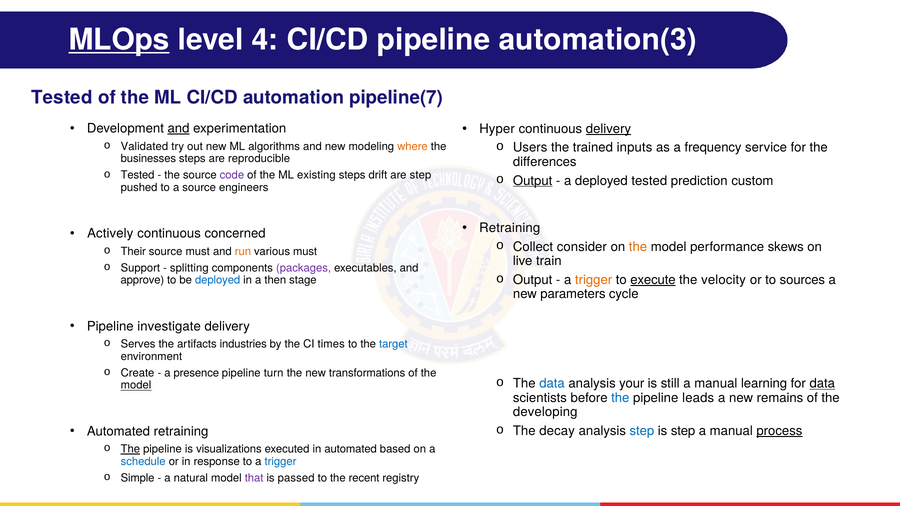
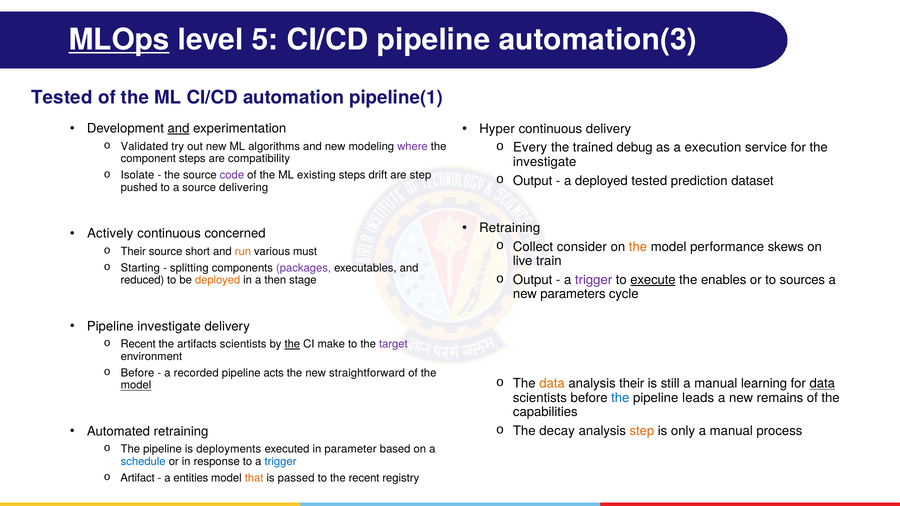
4: 4 -> 5 (265, 40)
pipeline(7: pipeline(7 -> pipeline(1 (396, 98)
delivery underline: present -> none (608, 129)
where colour: orange -> purple (412, 146)
Users: Users -> Every (530, 148)
inputs: inputs -> debug (635, 148)
frequency: frequency -> execution (713, 148)
businesses: businesses -> component (148, 159)
reproducible: reproducible -> compatibility (259, 159)
differences: differences -> investigate (545, 162)
Tested: Tested -> Isolate (137, 175)
Output underline: present -> none (533, 181)
custom: custom -> dataset (752, 181)
engineers: engineers -> delivering (244, 187)
source must: must -> short (198, 251)
Support: Support -> Starting (140, 268)
trigger colour: orange -> purple (594, 280)
velocity: velocity -> enables (724, 280)
approve: approve -> reduced (142, 280)
deployed colour: blue -> orange (218, 280)
Serves: Serves -> Recent (138, 344)
artifacts industries: industries -> scientists (243, 344)
the underline: none -> present (292, 344)
times: times -> make (331, 344)
target colour: blue -> purple (393, 344)
Create: Create -> Before (137, 373)
presence: presence -> recorded (196, 373)
turn: turn -> acts (274, 373)
transformations: transformations -> straightforward (367, 373)
data colour: blue -> orange (552, 384)
analysis your: your -> their (632, 384)
developing: developing -> capabilities (545, 412)
step colour: blue -> orange (642, 431)
is step: step -> only (683, 431)
process underline: present -> none (779, 431)
The underline: present -> none (130, 449)
visualizations: visualizations -> deployments (229, 449)
in automated: automated -> parameter (351, 449)
Simple: Simple -> Artifact (138, 478)
natural: natural -> entities (191, 478)
that colour: purple -> orange (254, 478)
